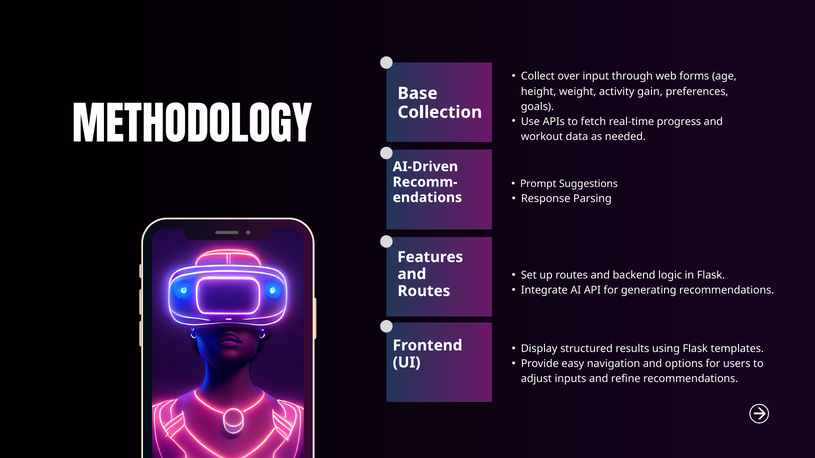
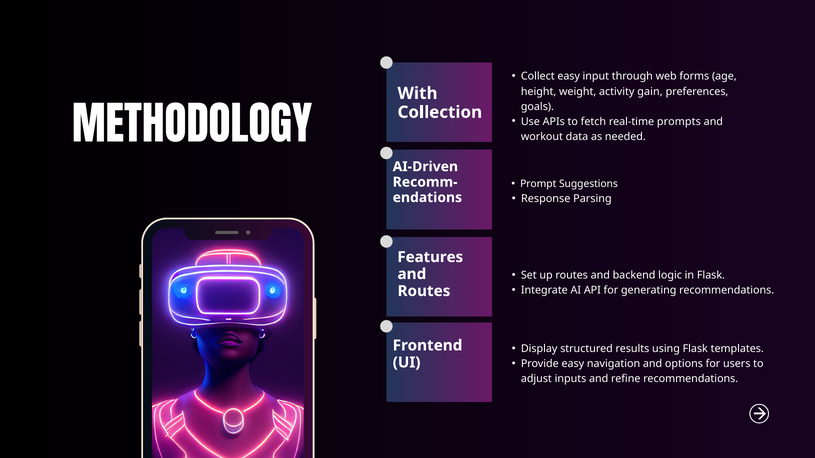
Collect over: over -> easy (569, 77)
Base: Base -> With (418, 93)
progress: progress -> prompts (679, 122)
